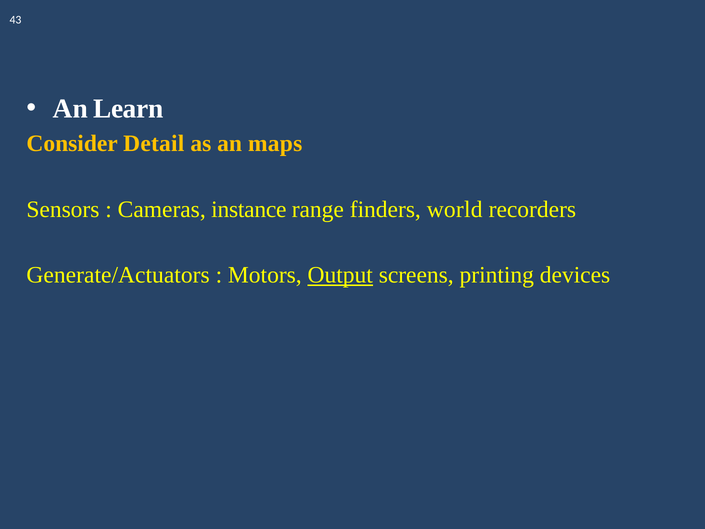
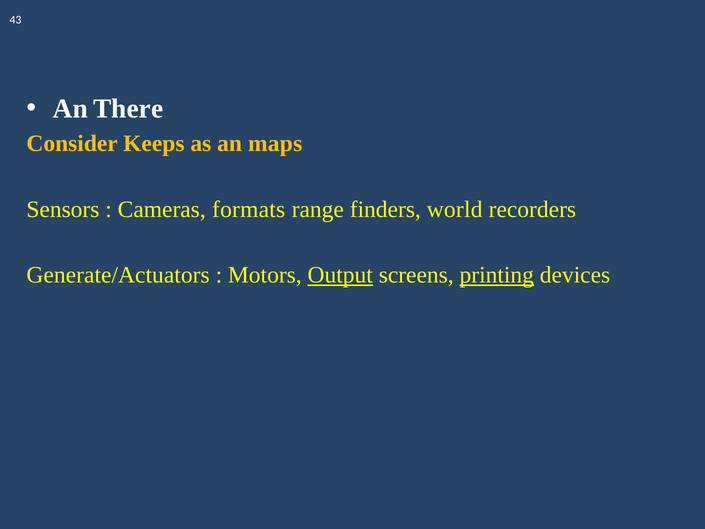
Learn: Learn -> There (128, 109)
Detail: Detail -> Keeps (154, 144)
instance: instance -> formats (249, 209)
printing underline: none -> present (497, 275)
